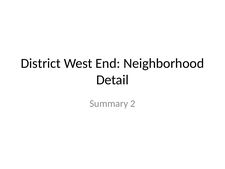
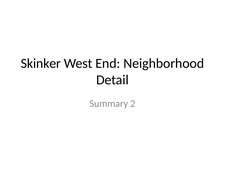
District: District -> Skinker (41, 63)
